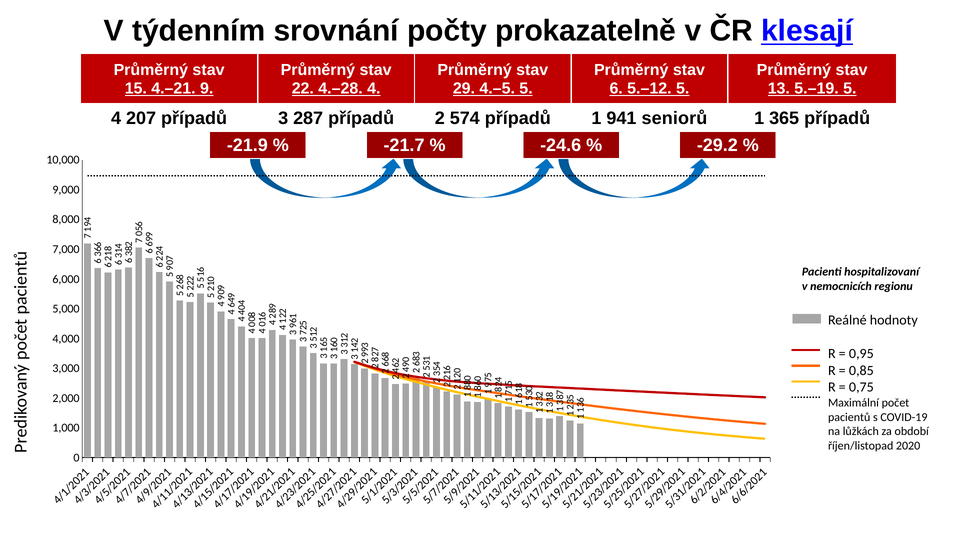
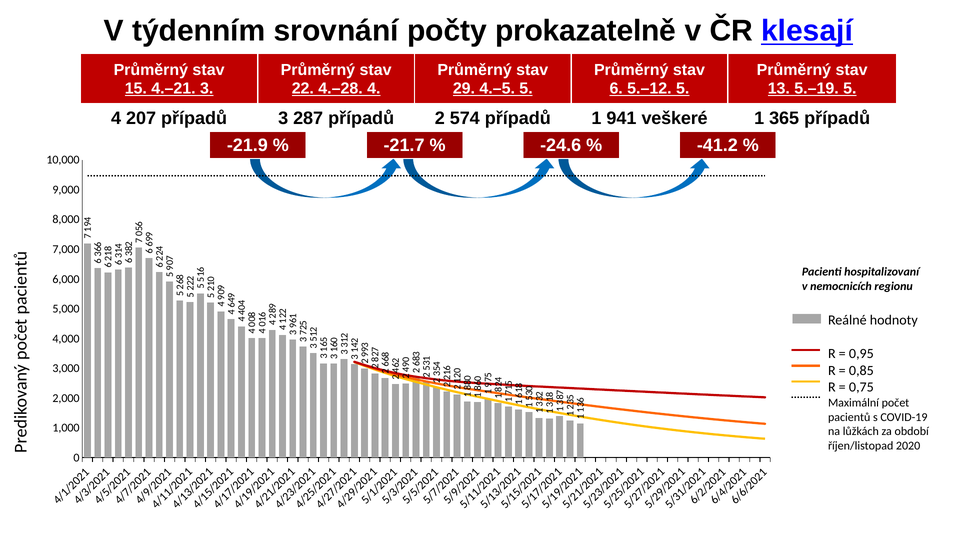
4.–21 9: 9 -> 3 (207, 88)
seniorů: seniorů -> veškeré (675, 118)
-29.2: -29.2 -> -41.2 (717, 146)
